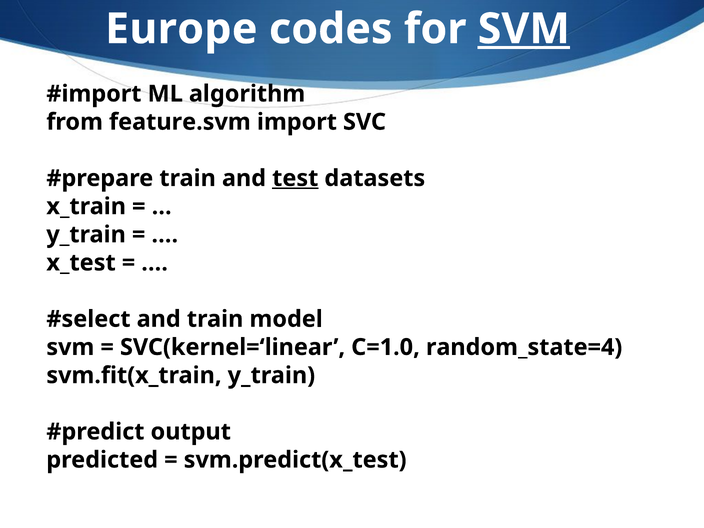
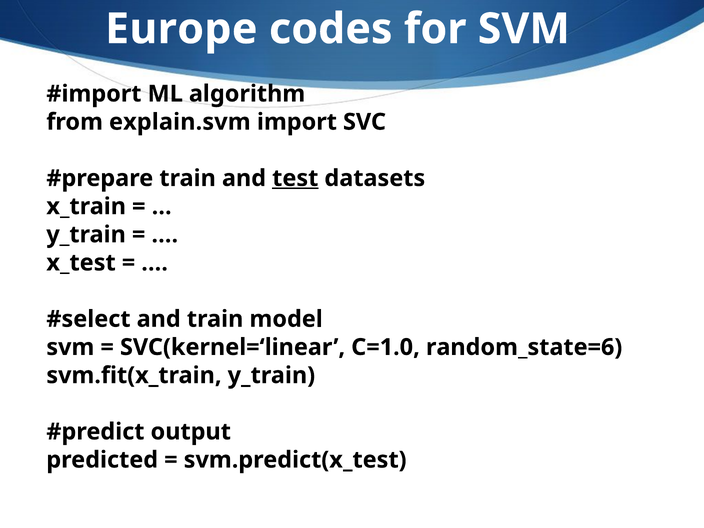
SVM underline: present -> none (524, 29)
feature.svm: feature.svm -> explain.svm (180, 122)
random_state=4: random_state=4 -> random_state=6 (524, 347)
